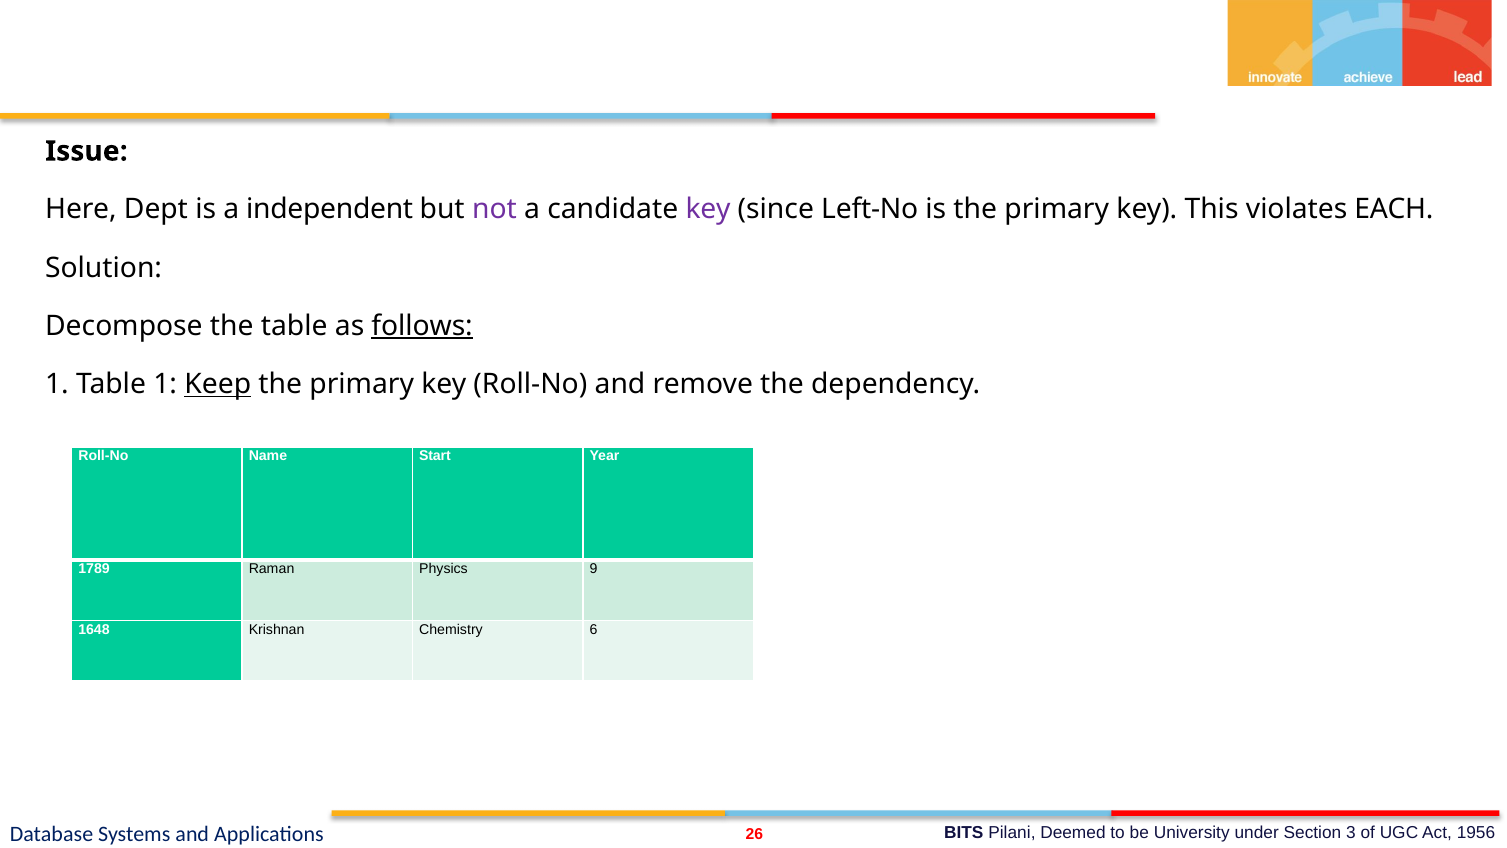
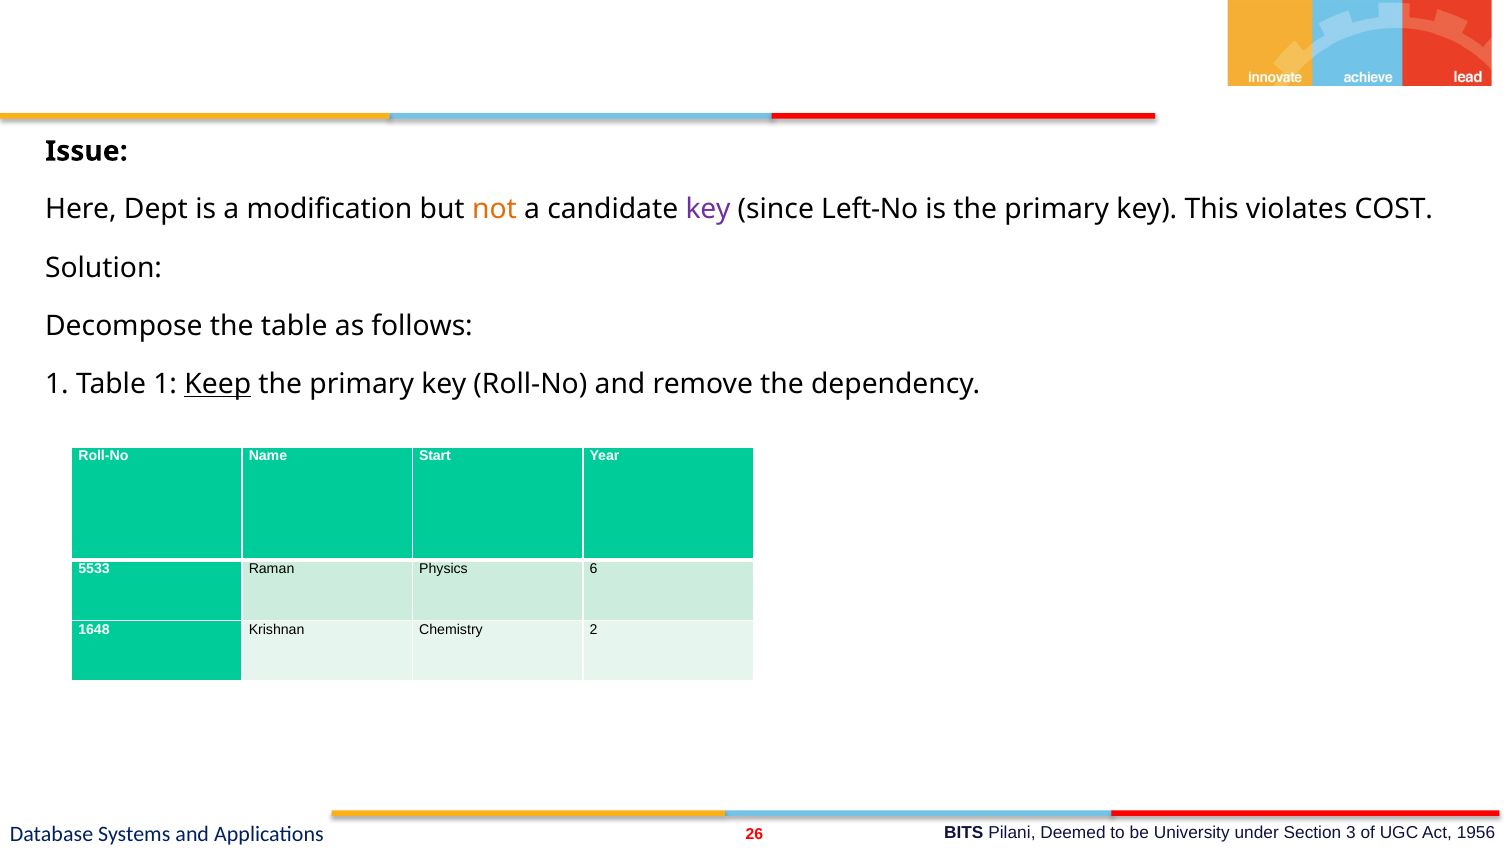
independent: independent -> modification (330, 209)
not colour: purple -> orange (495, 209)
EACH: EACH -> COST (1394, 209)
follows underline: present -> none (422, 326)
1789: 1789 -> 5533 (94, 569)
9: 9 -> 6 (594, 569)
6: 6 -> 2 (594, 630)
